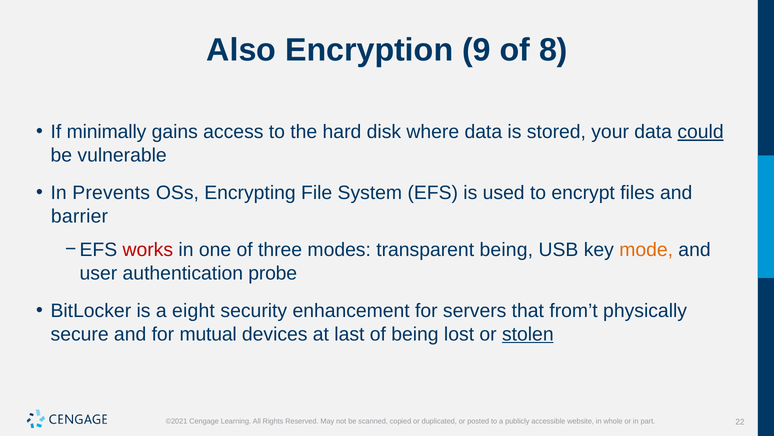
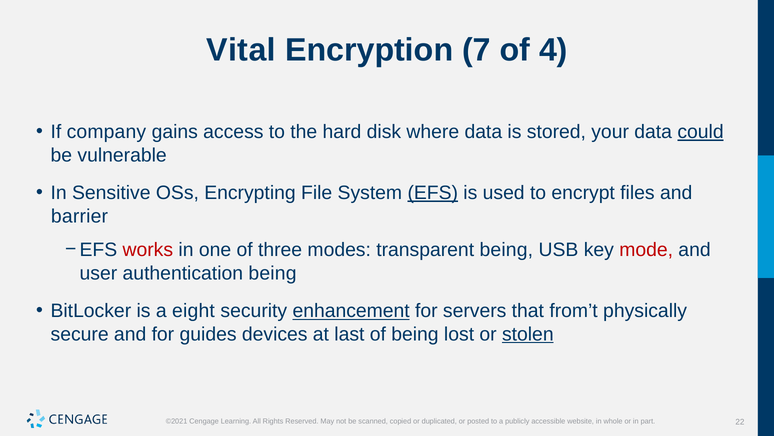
Also: Also -> Vital (241, 50)
9: 9 -> 7 (476, 50)
8: 8 -> 4 (553, 50)
minimally: minimally -> company (106, 132)
Prevents: Prevents -> Sensitive (111, 193)
EFS underline: none -> present (433, 193)
mode colour: orange -> red (646, 250)
authentication probe: probe -> being (272, 273)
enhancement underline: none -> present (351, 311)
mutual: mutual -> guides (208, 334)
